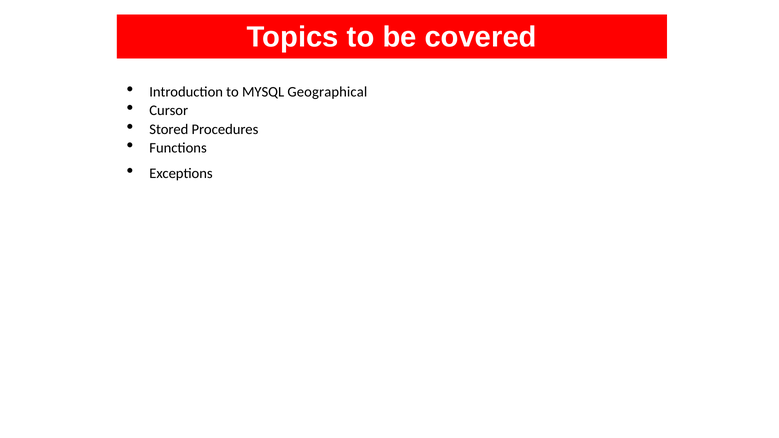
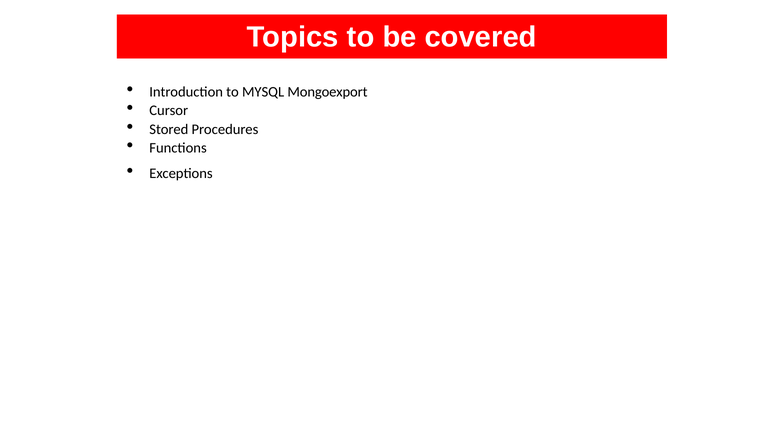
Geographical: Geographical -> Mongoexport (327, 92)
